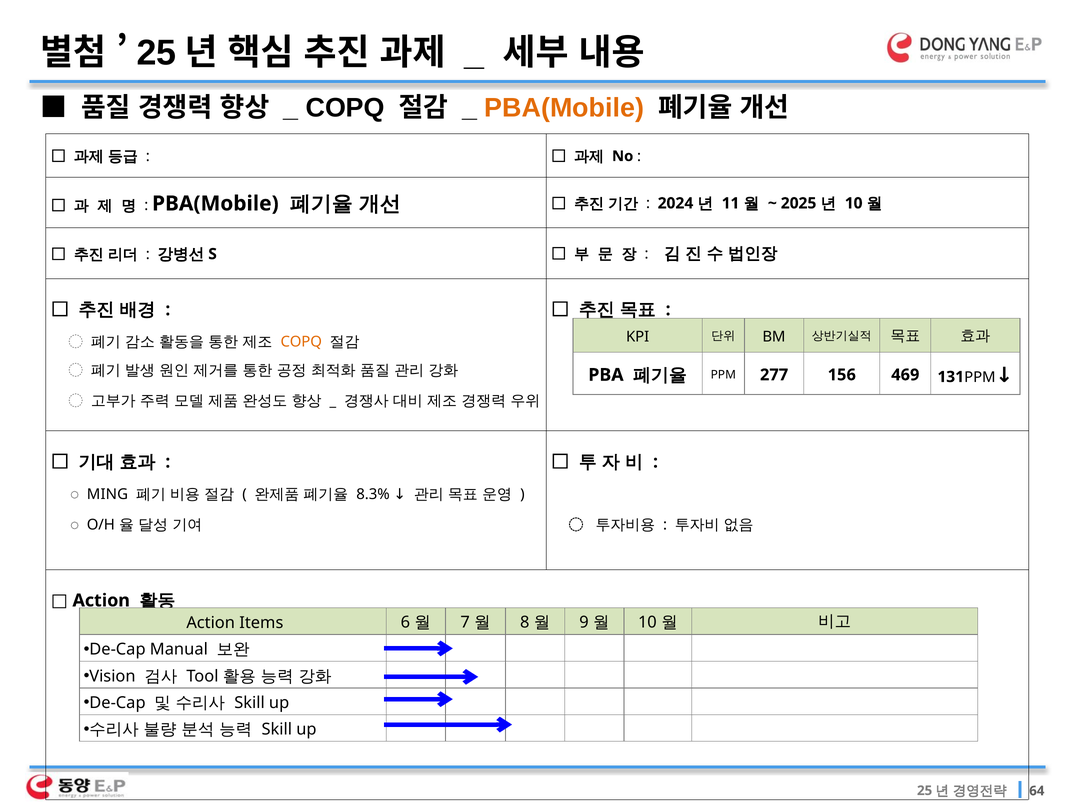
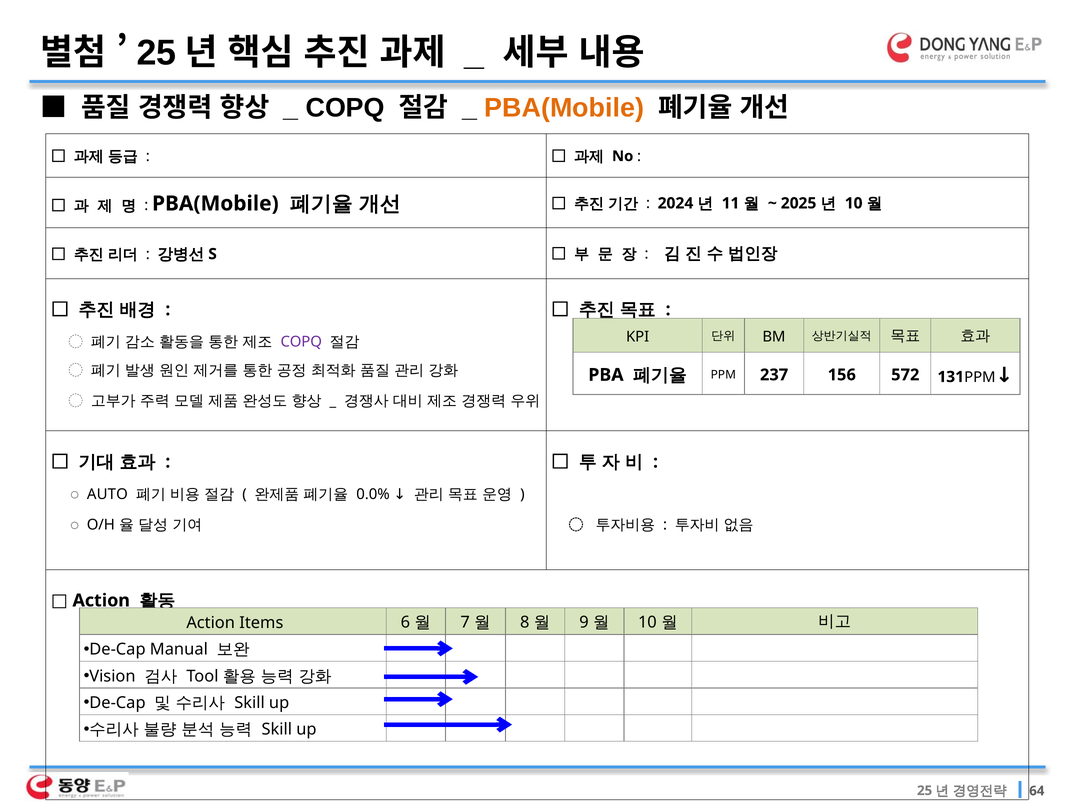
COPQ colour: orange -> purple (301, 342)
277: 277 -> 237 (774, 375)
469: 469 -> 572 (905, 375)
MING: MING -> AUTO (107, 494)
8.3%: 8.3% -> 0.0% (373, 494)
